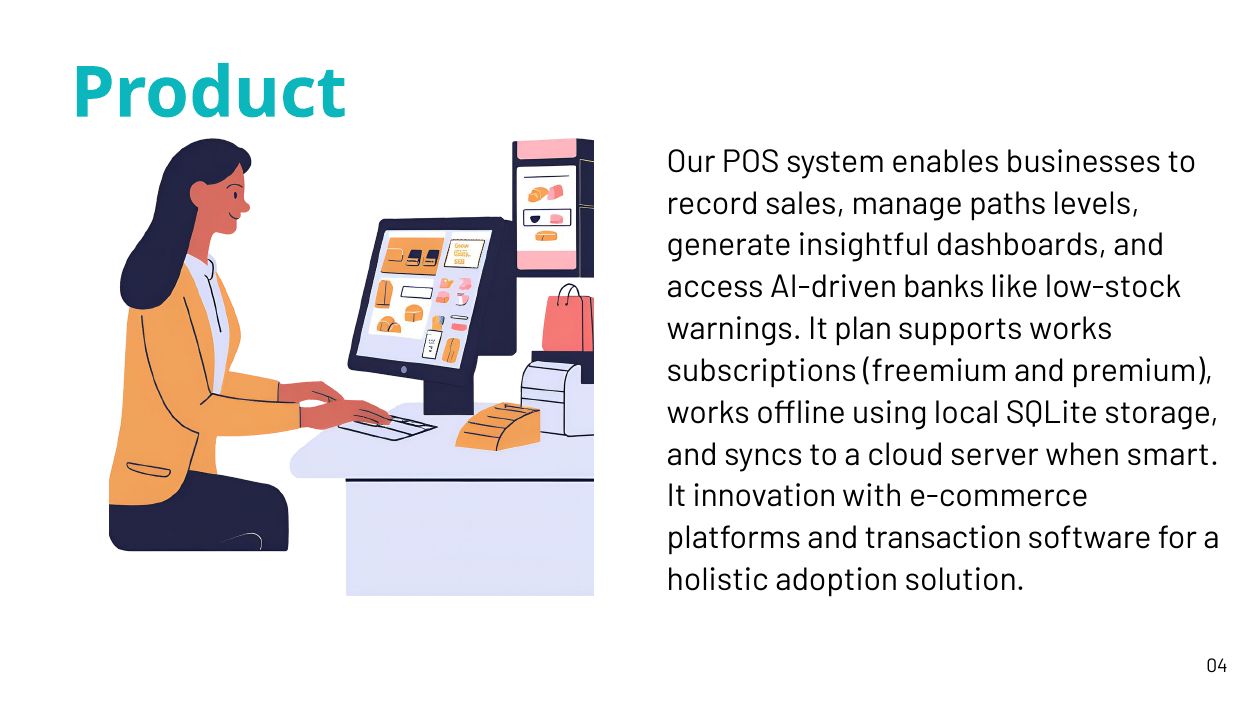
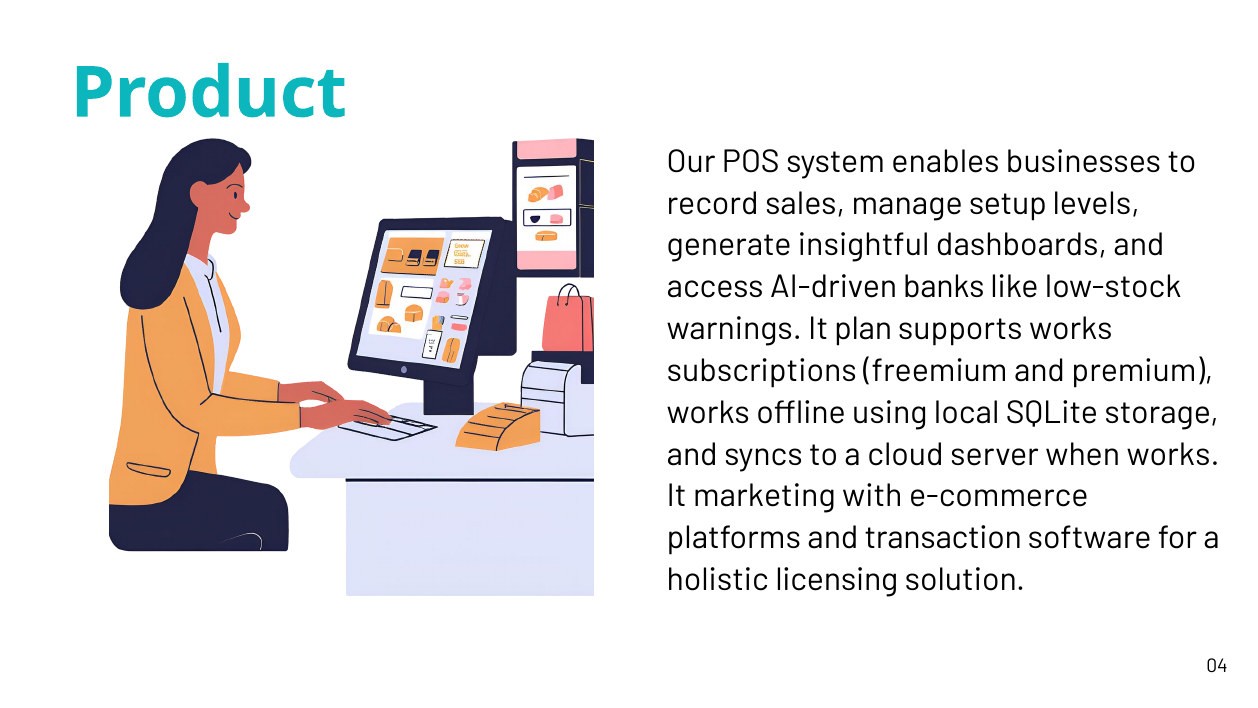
paths: paths -> setup (1008, 203)
when smart: smart -> works (1173, 454)
innovation: innovation -> marketing (764, 496)
adoption: adoption -> licensing (837, 580)
